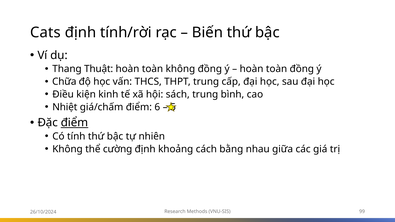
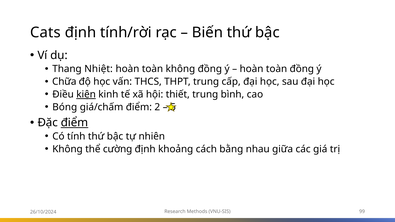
Thuật: Thuật -> Nhiệt (99, 69)
kiện underline: none -> present (86, 94)
sách: sách -> thiết (178, 94)
Nhiệt: Nhiệt -> Bóng (65, 107)
6: 6 -> 2 (157, 107)
